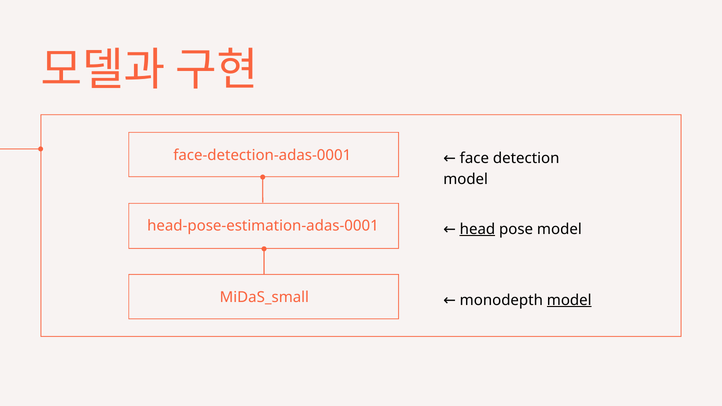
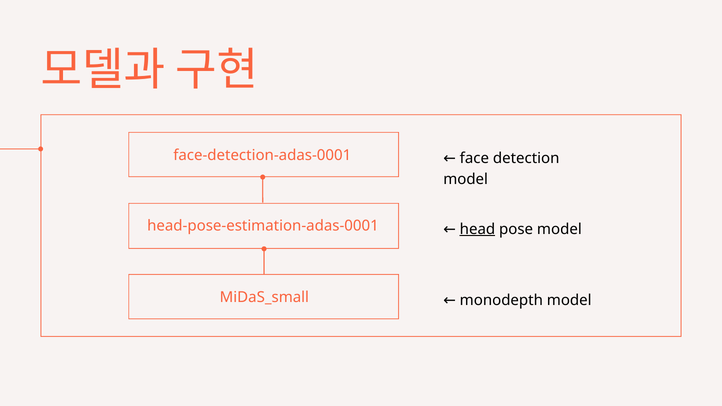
model underline: present -> none (569, 300)
